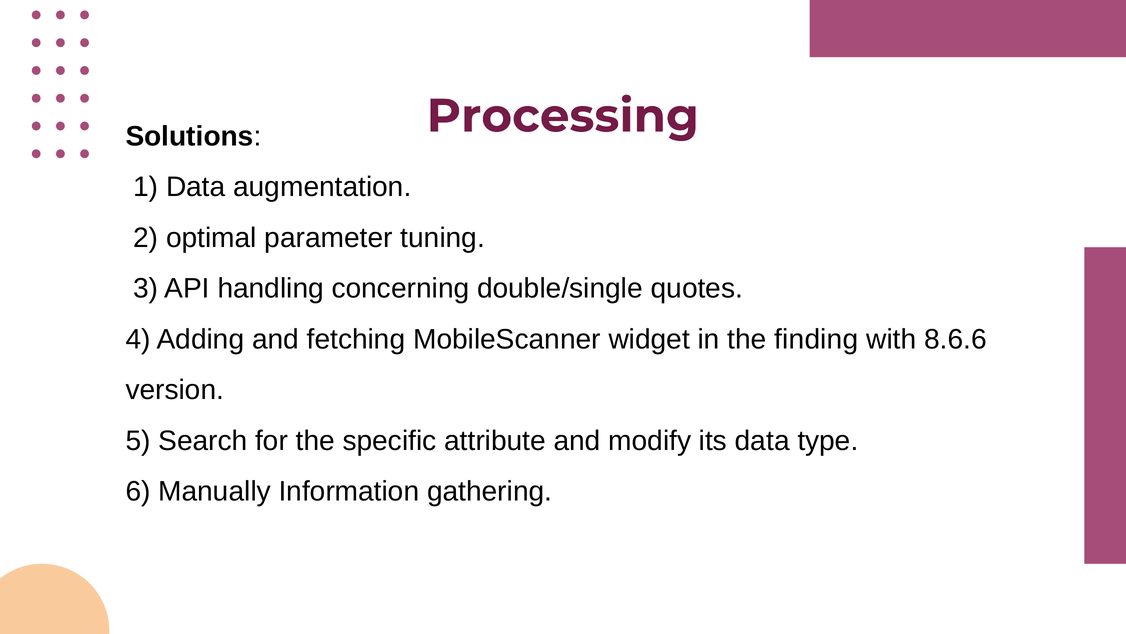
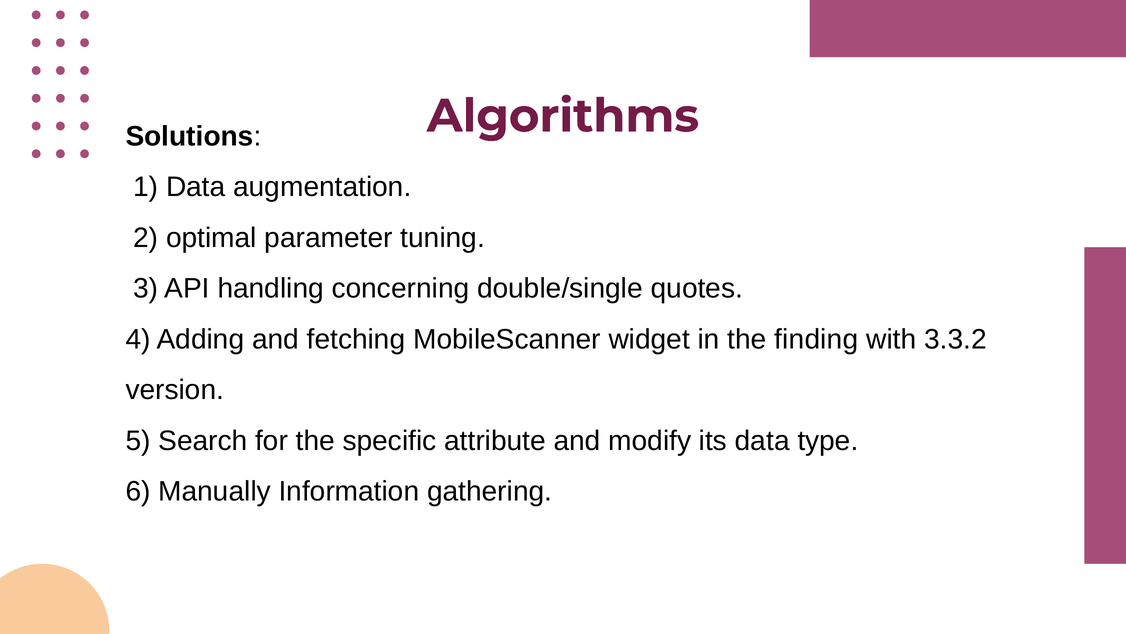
Processing: Processing -> Algorithms (563, 116)
8.6.6: 8.6.6 -> 3.3.2 (955, 339)
